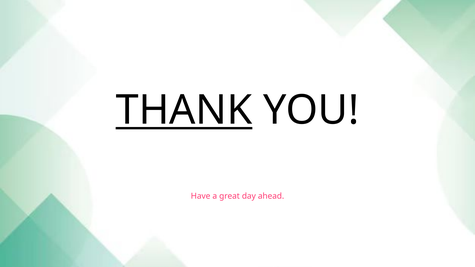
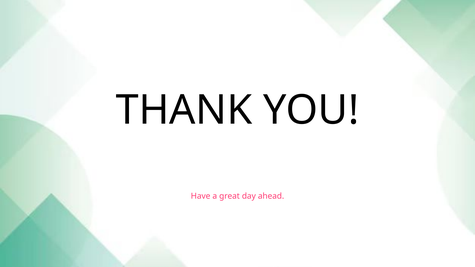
THANK underline: present -> none (184, 110)
